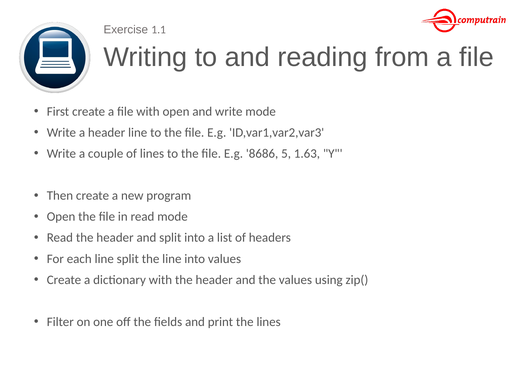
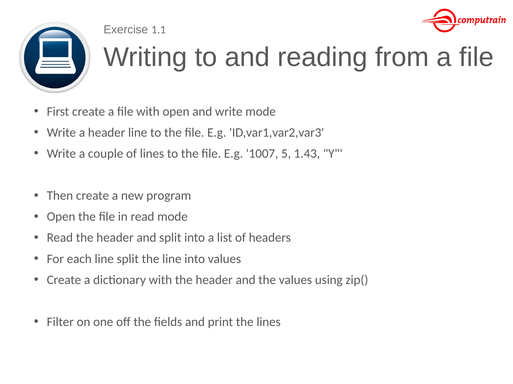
8686: 8686 -> 1007 (262, 154)
1.63: 1.63 -> 1.43 (307, 154)
